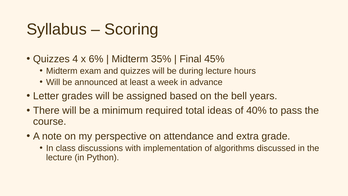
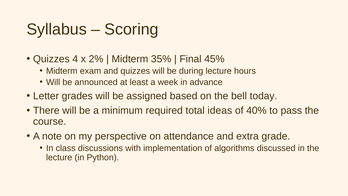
6%: 6% -> 2% (96, 59)
years: years -> today (263, 96)
